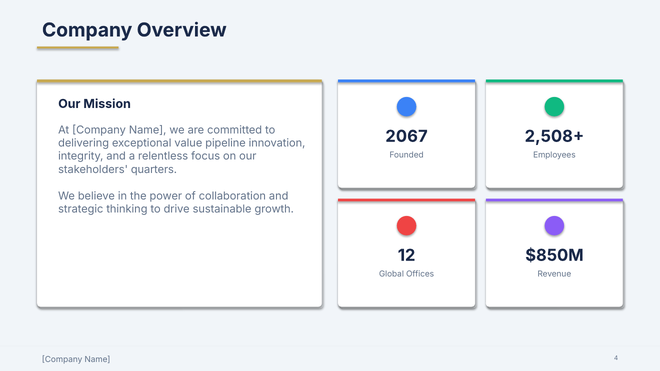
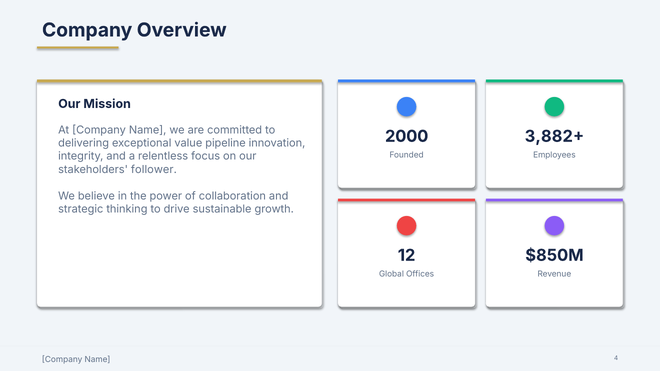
2067: 2067 -> 2000 (407, 136)
2,508+: 2,508+ -> 3,882+ (554, 136)
quarters: quarters -> follower (154, 170)
